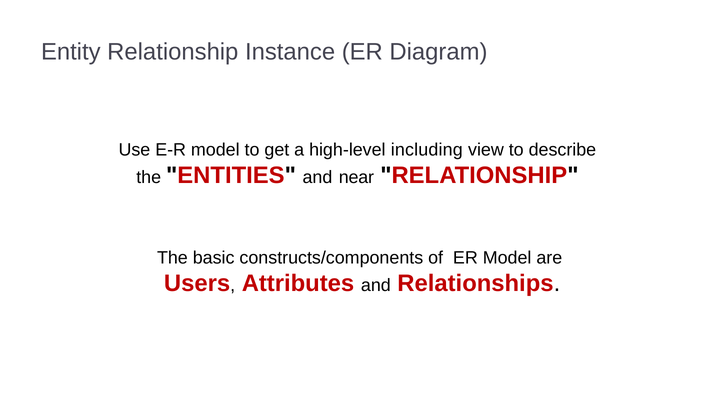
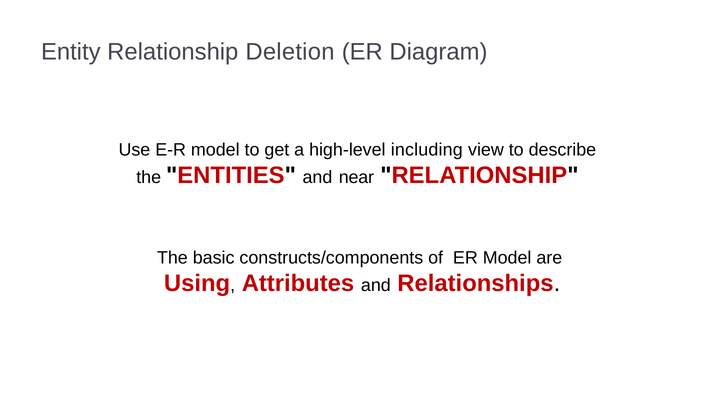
Instance: Instance -> Deletion (290, 52)
Users: Users -> Using (197, 284)
